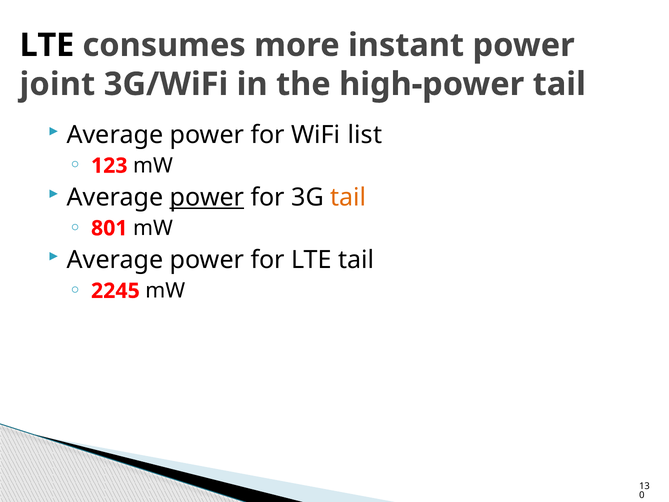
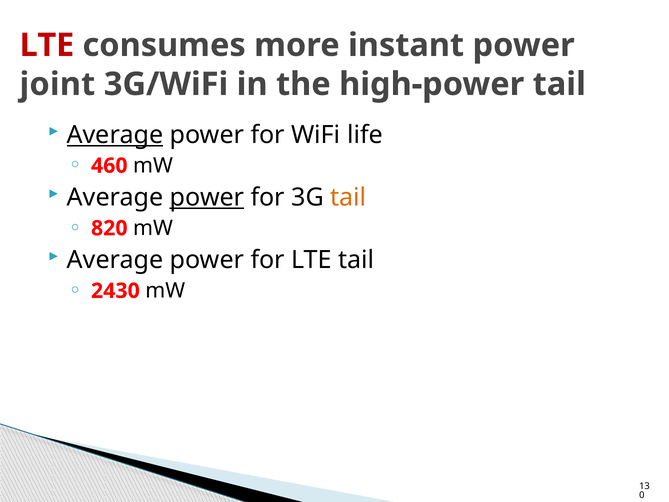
LTE colour: black -> red (47, 45)
Average underline: none -> present (115, 135)
list: list -> life (365, 135)
123: 123 -> 460 (109, 166)
801: 801 -> 820 (109, 228)
2245: 2245 -> 2430 (115, 291)
